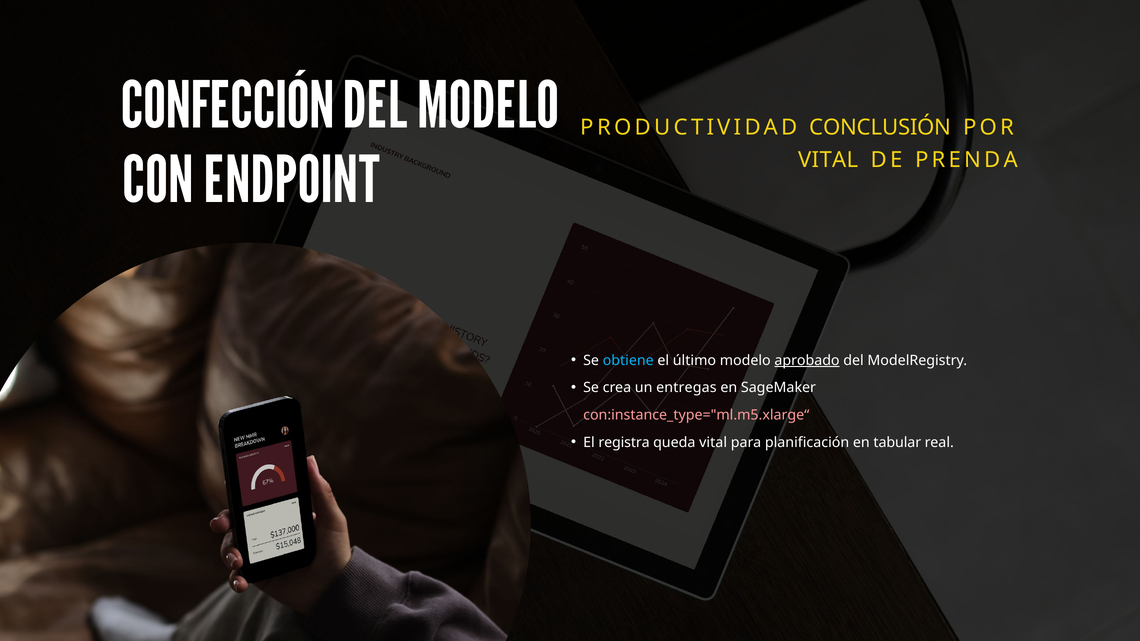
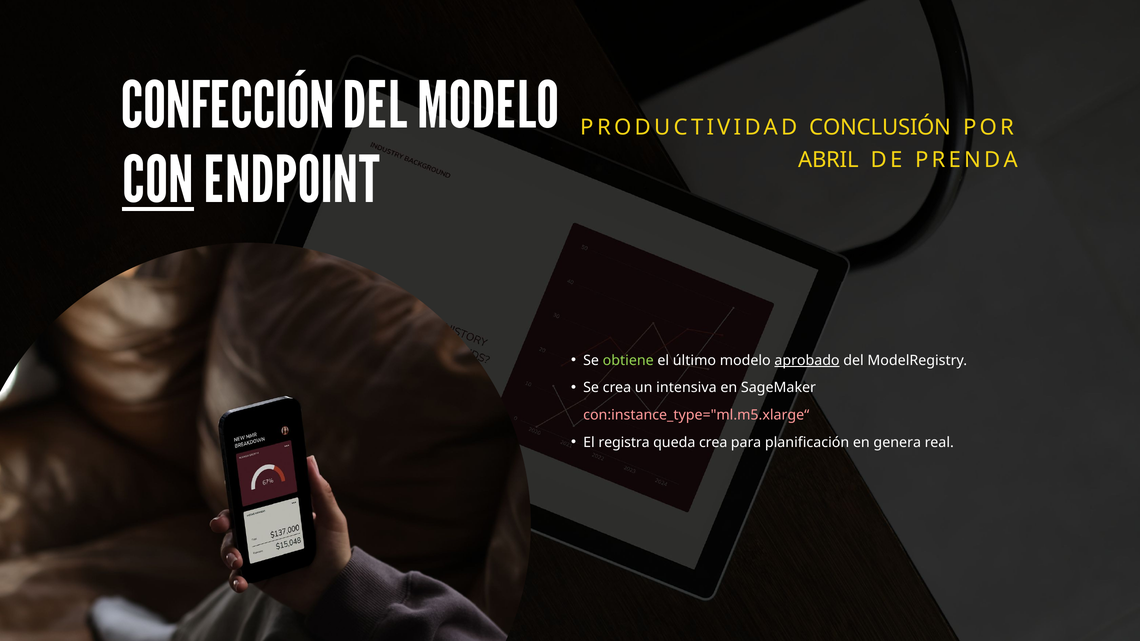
VITAL: VITAL -> ABRIL (828, 160)
CON underline: none -> present (158, 181)
obtiene colour: light blue -> light green (628, 361)
entregas: entregas -> intensiva (686, 388)
queda vital: vital -> crea (713, 443)
tabular: tabular -> genera (897, 443)
